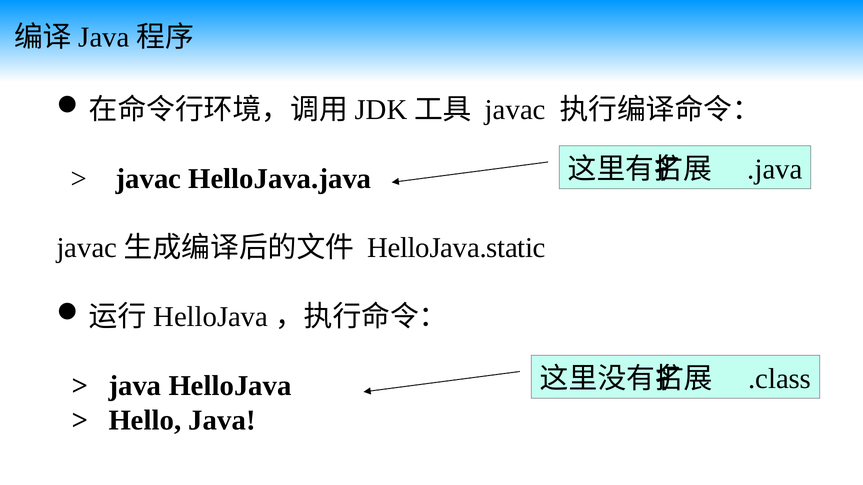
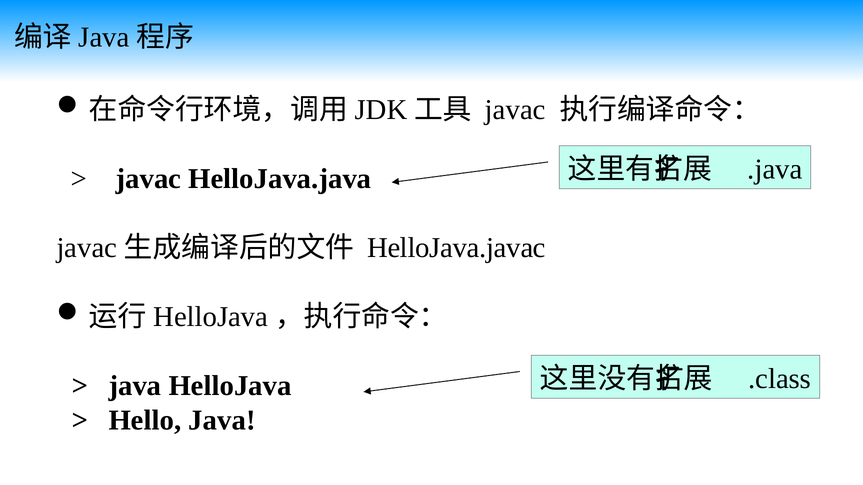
HelloJava.static: HelloJava.static -> HelloJava.javac (456, 248)
